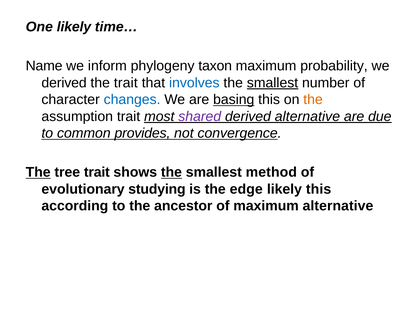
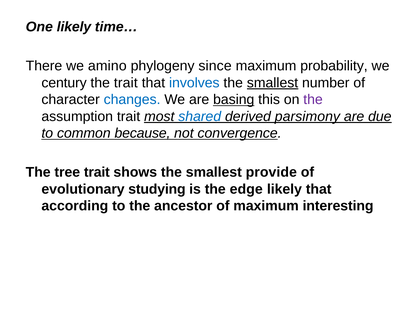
Name: Name -> There (44, 66)
inform: inform -> amino (107, 66)
taxon: taxon -> since (215, 66)
derived: derived -> century (64, 83)
the colour: orange -> purple (313, 100)
shared colour: purple -> blue (200, 116)
derived alternative: alternative -> parsimony (307, 116)
provides: provides -> because (142, 133)
The underline: present -> none (38, 172)
the underline: present -> none (171, 172)
method: method -> provide (271, 172)
likely this: this -> that (319, 189)
maximum alternative: alternative -> interesting (338, 206)
